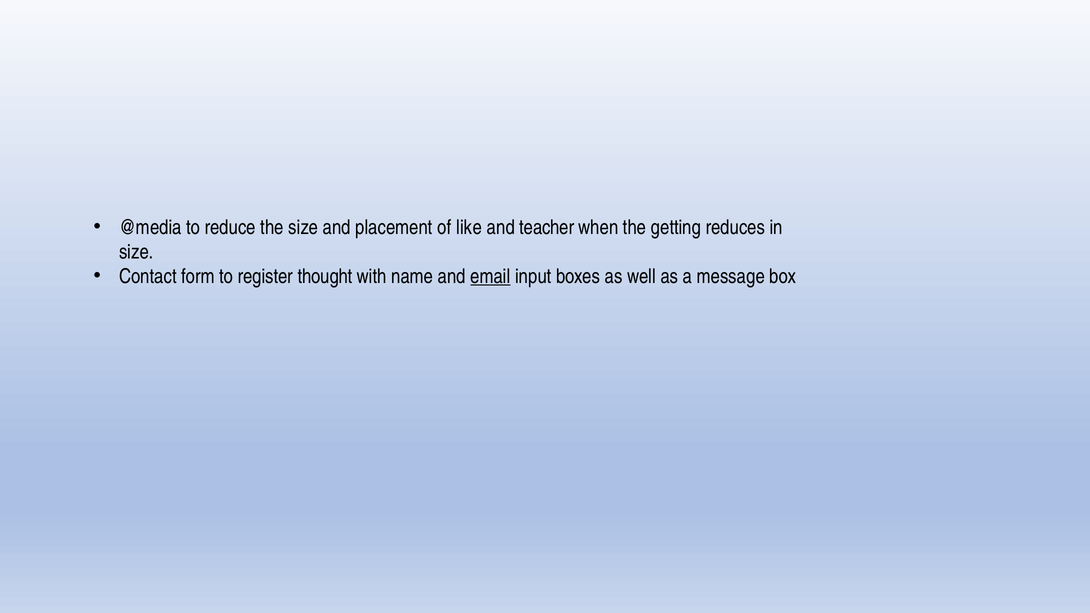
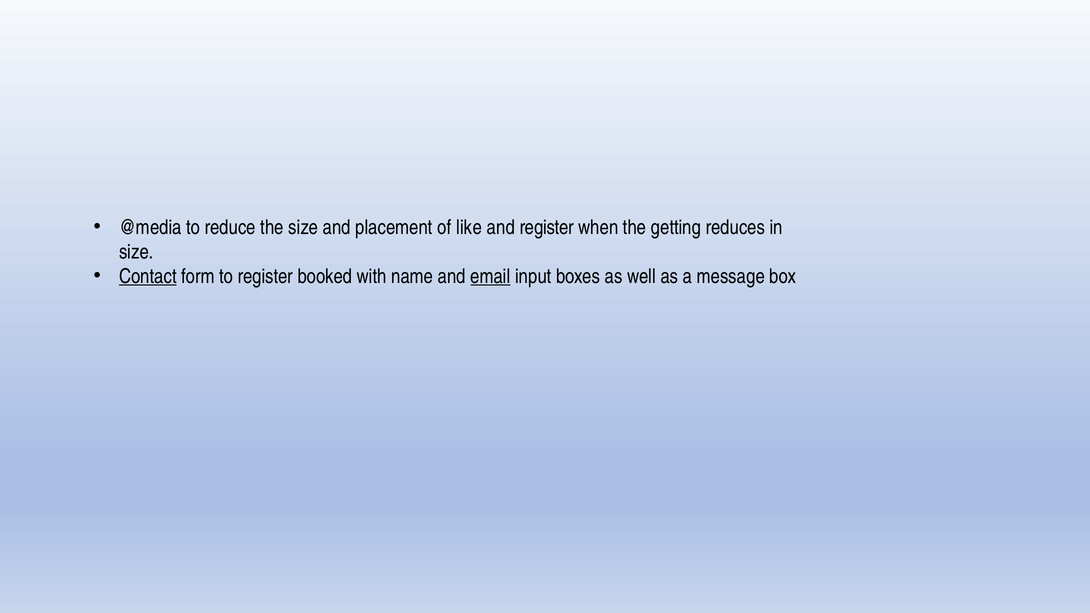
and teacher: teacher -> register (547, 227)
Contact underline: none -> present (148, 276)
thought: thought -> booked (325, 276)
